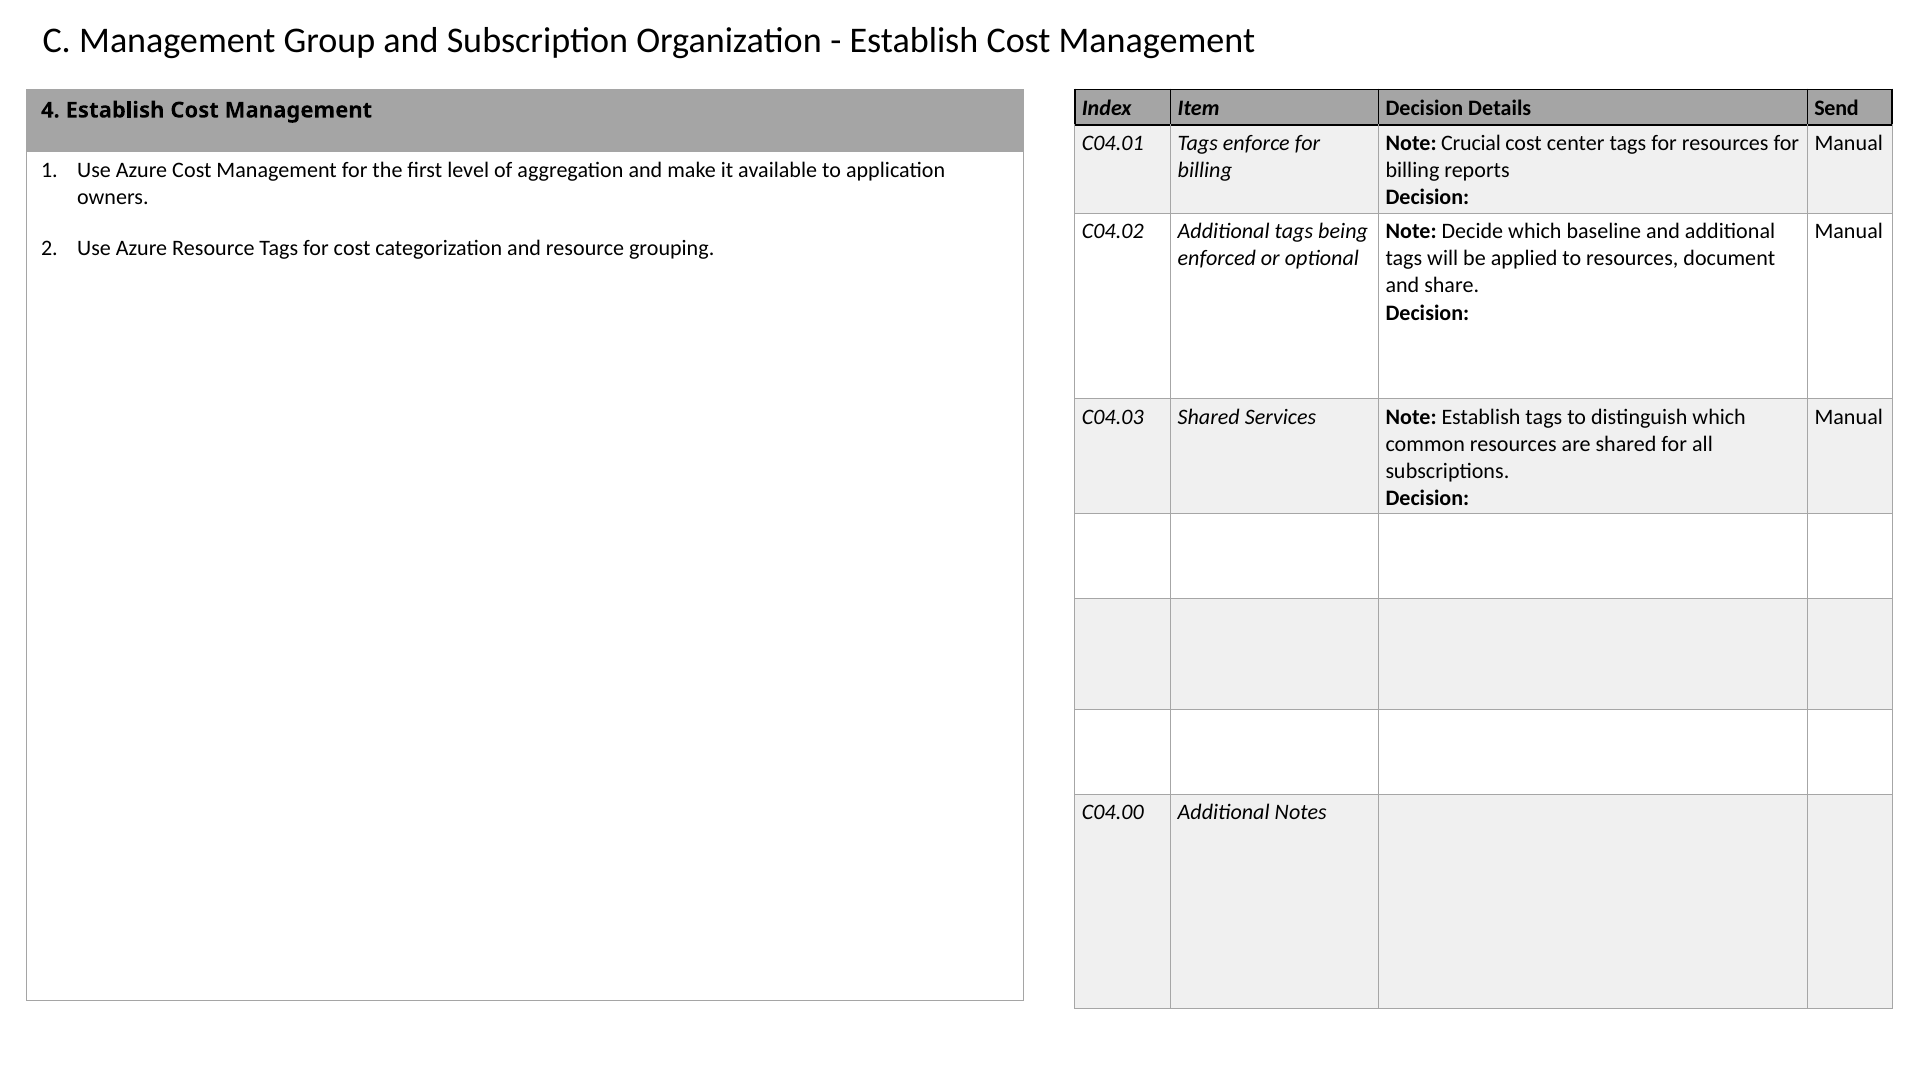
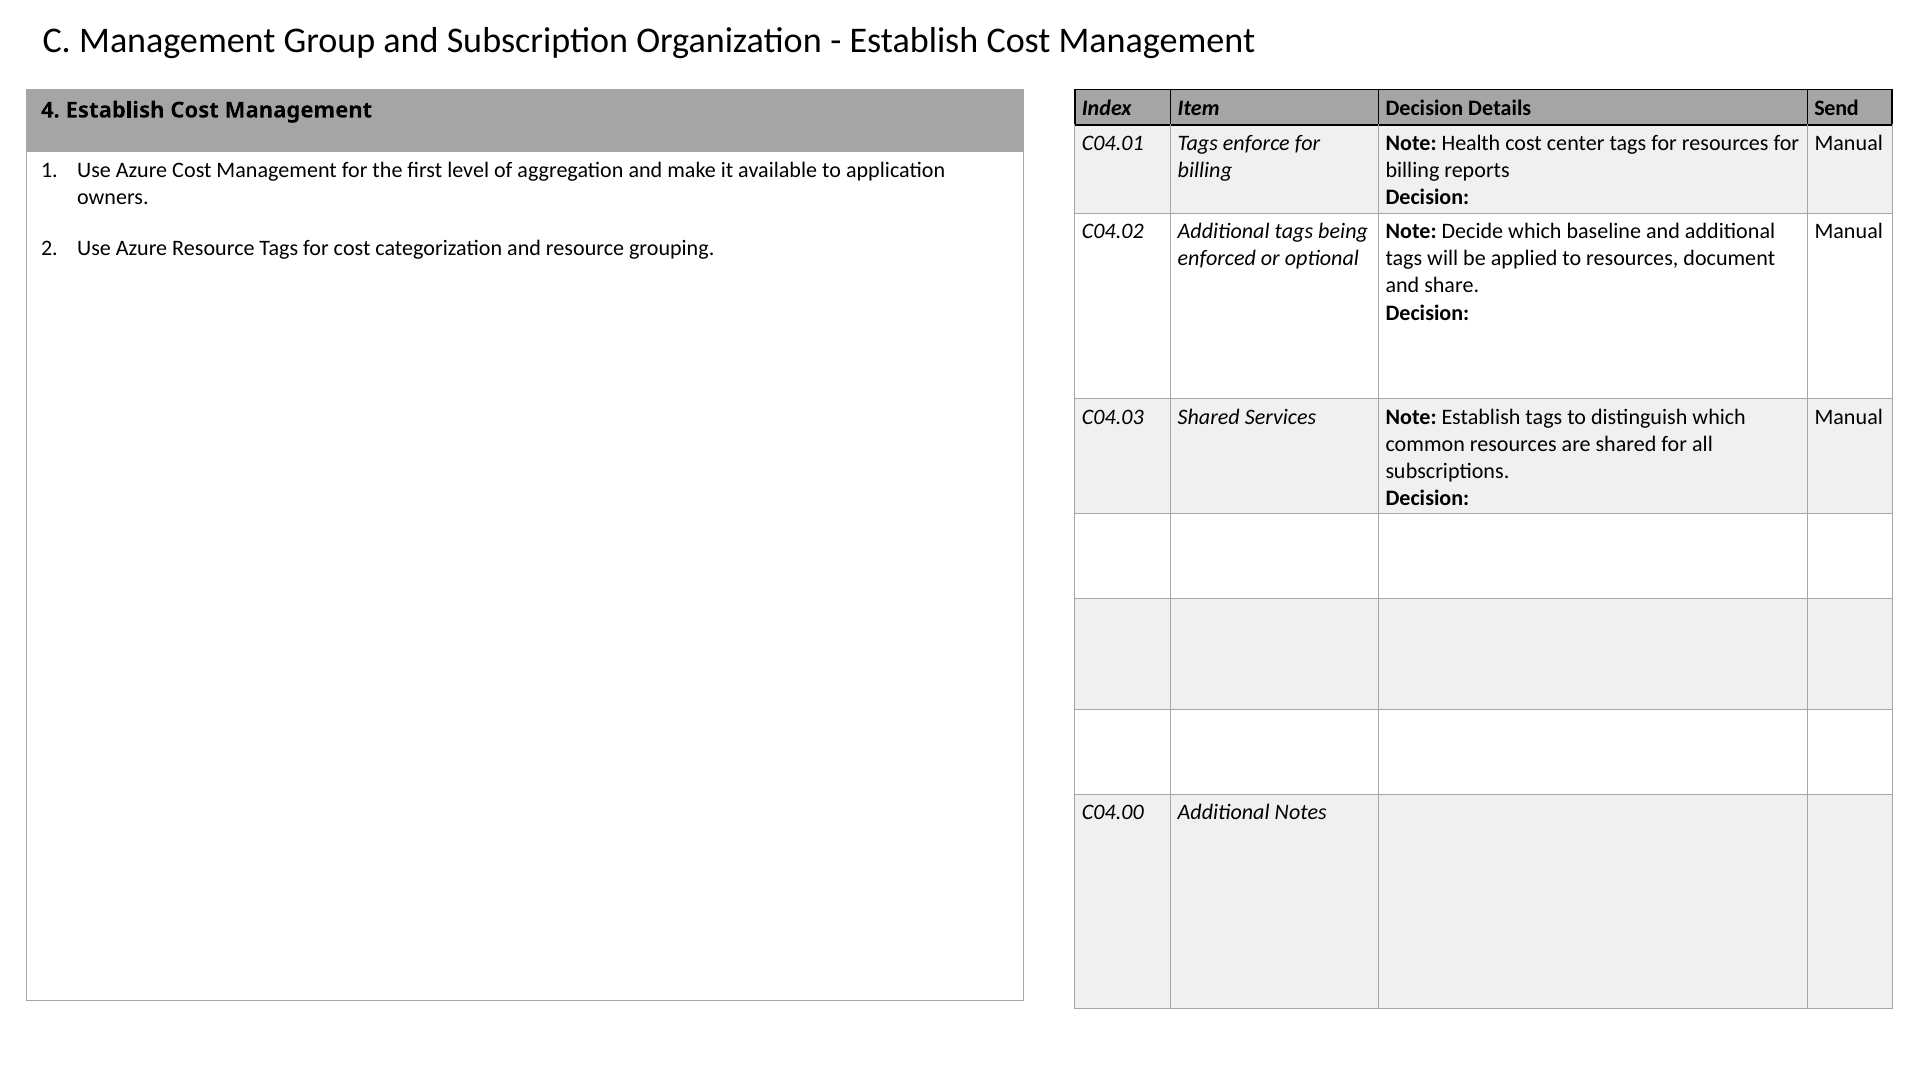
Crucial: Crucial -> Health (1471, 143)
